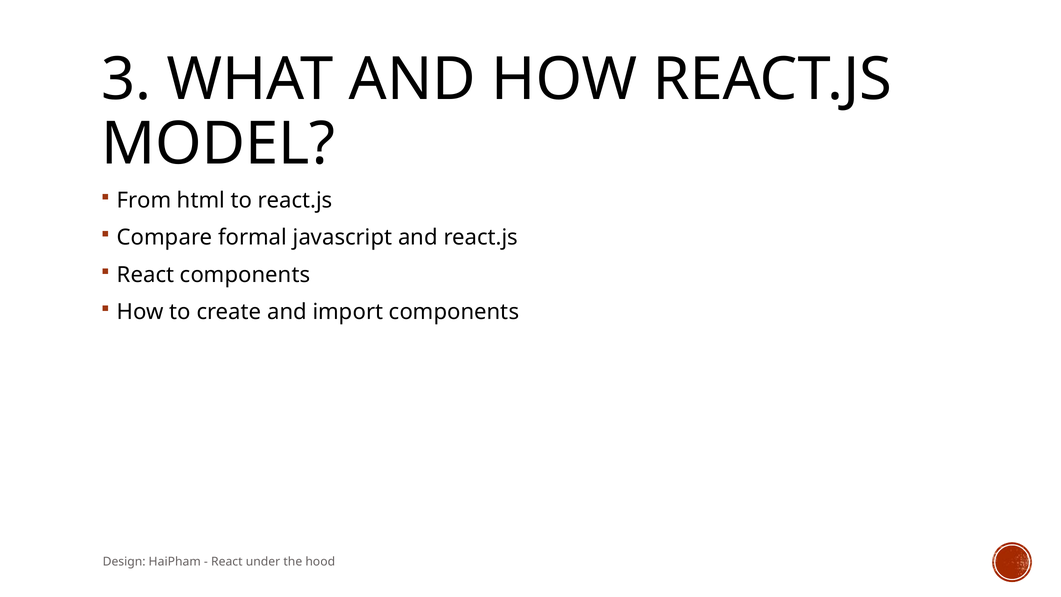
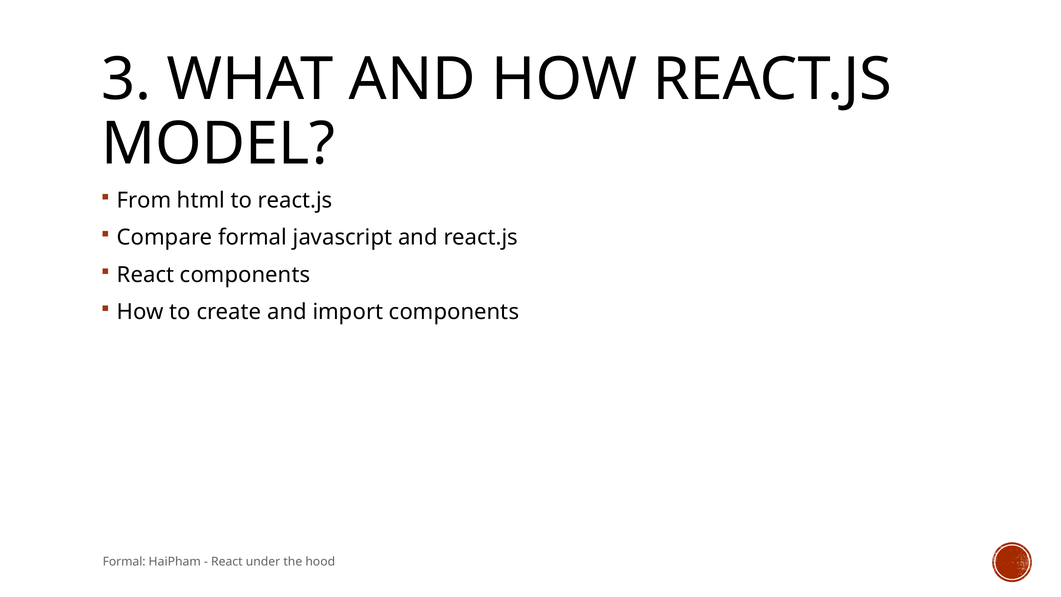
Design: Design -> Formal (124, 562)
